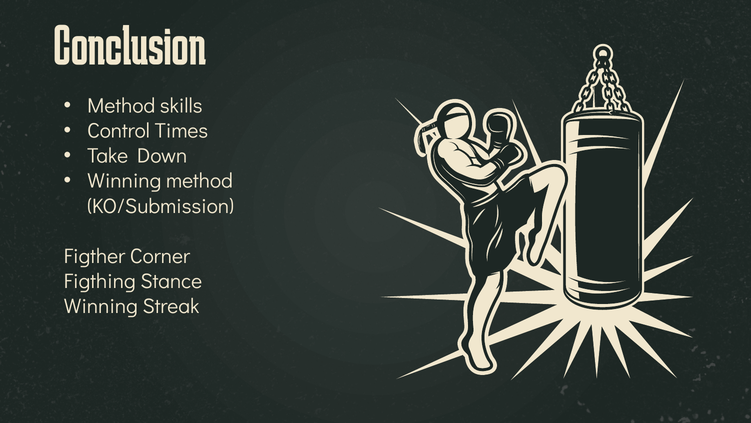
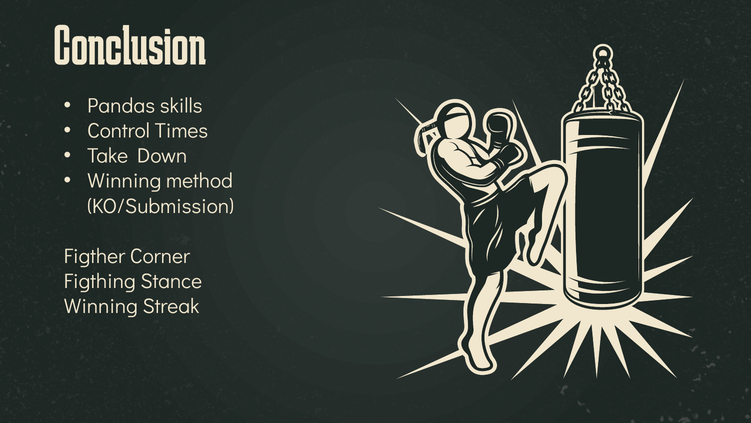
Method: Method -> Pandas (121, 106)
